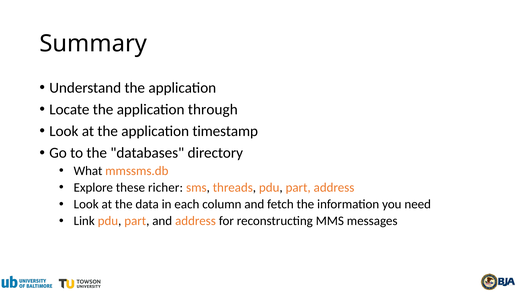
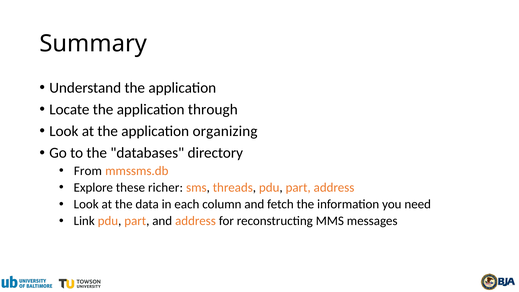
timestamp: timestamp -> organizing (225, 131)
What: What -> From (88, 171)
